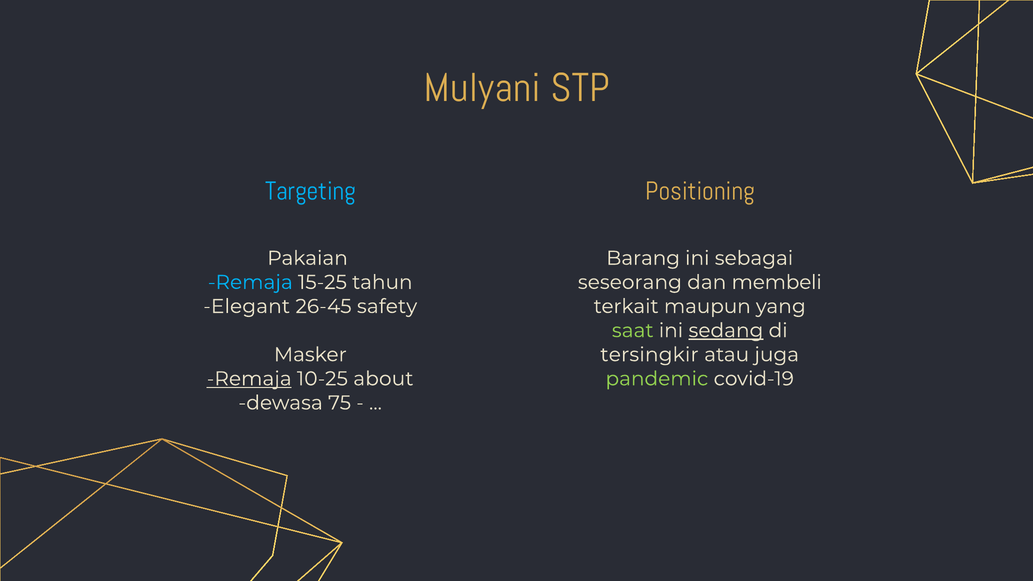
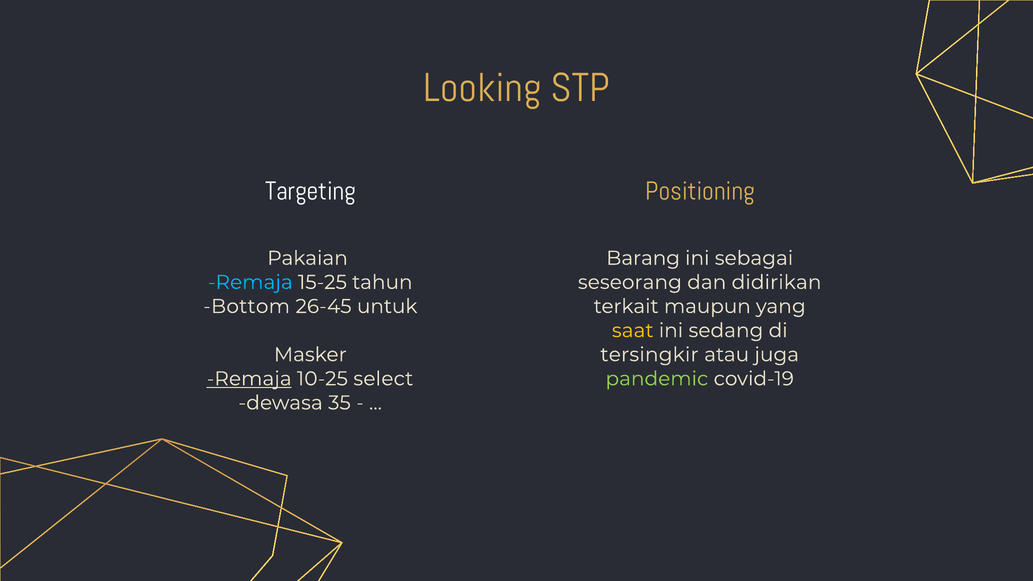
Mulyani: Mulyani -> Looking (482, 88)
Targeting colour: light blue -> white (311, 191)
membeli: membeli -> didirikan (777, 282)
Elegant: Elegant -> Bottom (247, 306)
safety: safety -> untuk (387, 306)
saat colour: light green -> yellow (633, 331)
sedang underline: present -> none (726, 331)
about: about -> select (383, 379)
75: 75 -> 35 (339, 403)
